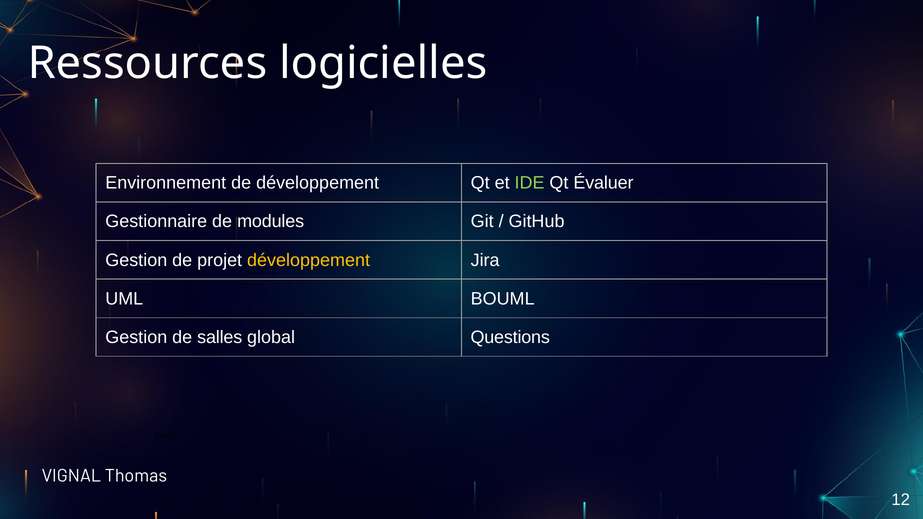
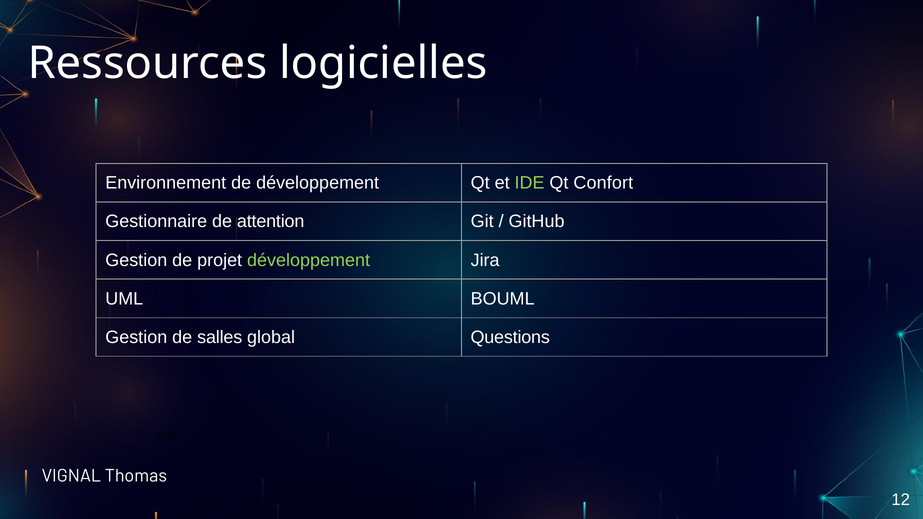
Évaluer: Évaluer -> Confort (603, 183)
modules: modules -> attention (271, 222)
développement colour: yellow -> light green (309, 260)
